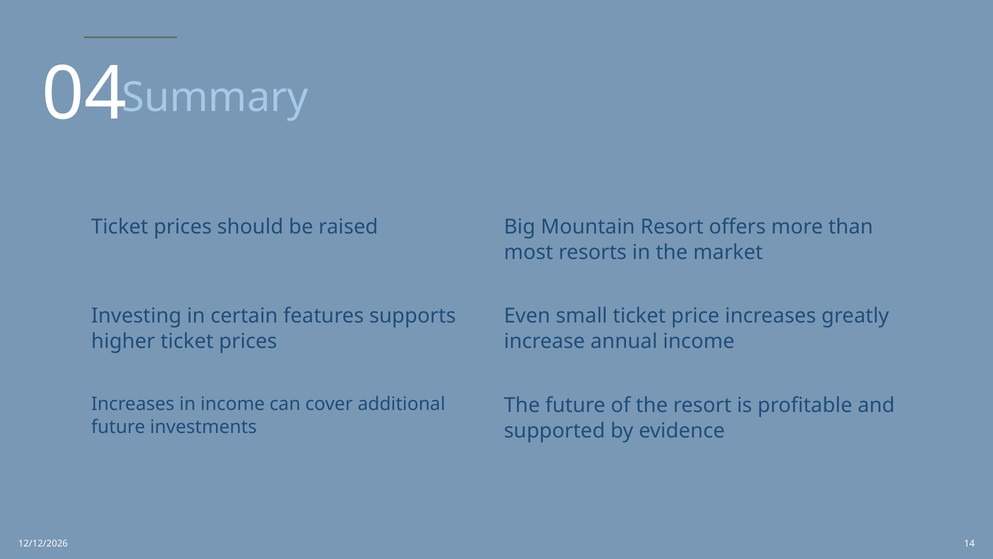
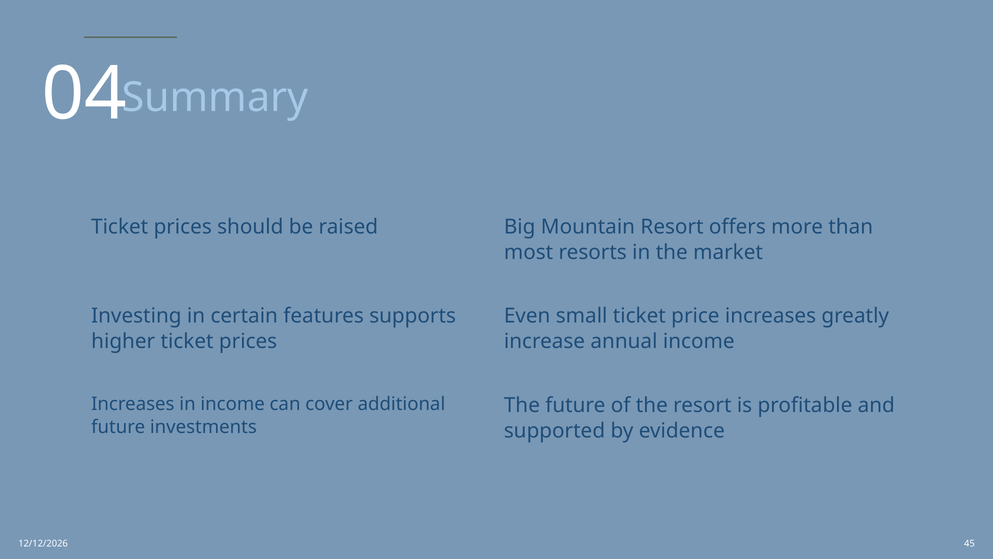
14: 14 -> 45 (969, 543)
